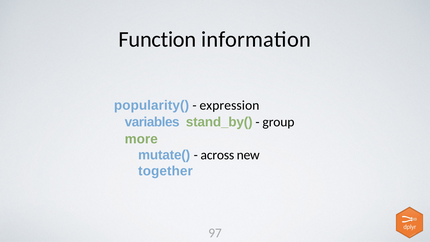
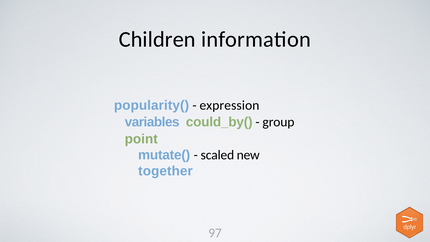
Function: Function -> Children (157, 39)
stand_by(: stand_by( -> could_by( (219, 122)
more: more -> point (141, 139)
across: across -> scaled (217, 155)
